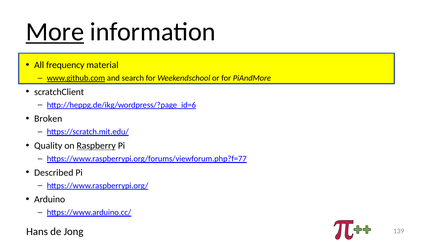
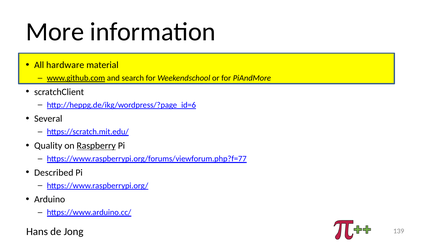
More underline: present -> none (55, 32)
frequency: frequency -> hardware (65, 65)
Broken: Broken -> Several (48, 119)
